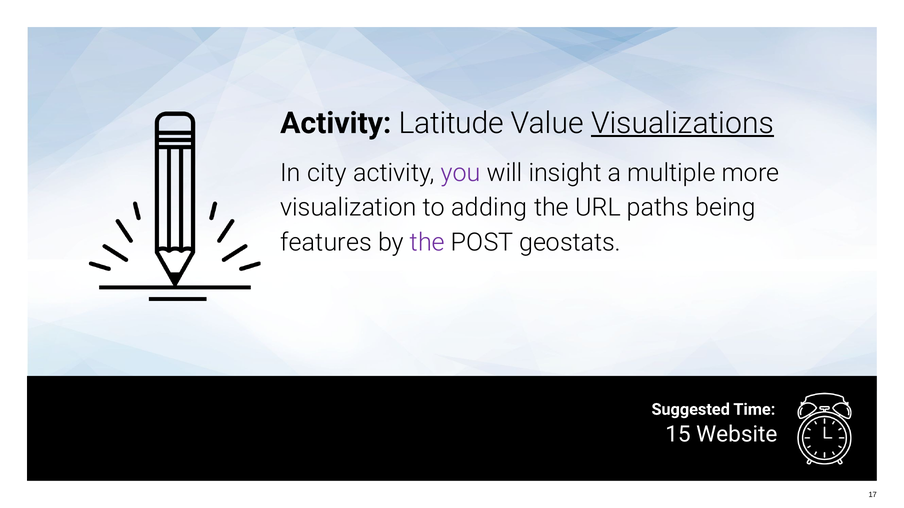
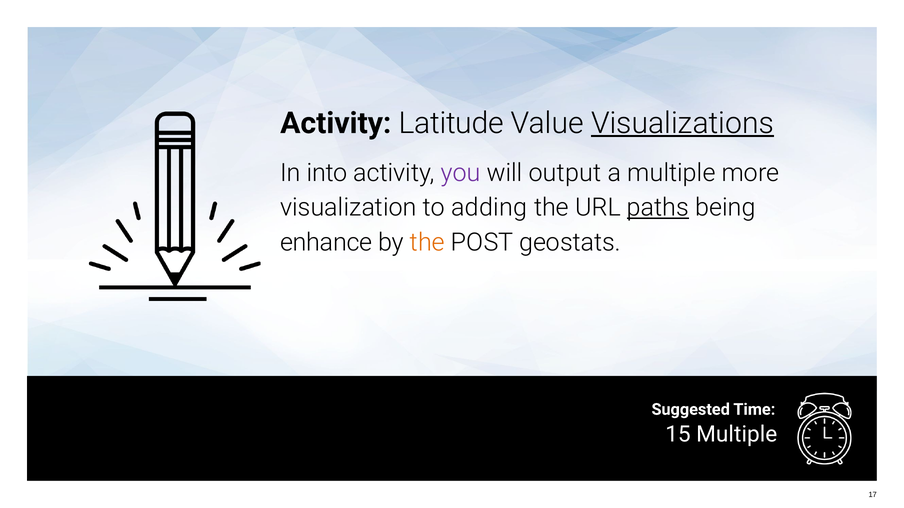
city: city -> into (327, 173)
insight: insight -> output (565, 173)
paths underline: none -> present (658, 208)
features: features -> enhance (326, 243)
the colour: purple -> orange (427, 243)
15 Website: Website -> Multiple (737, 435)
